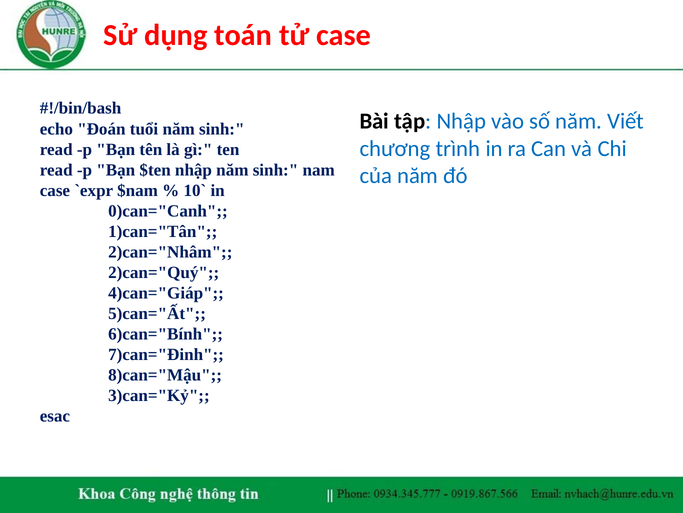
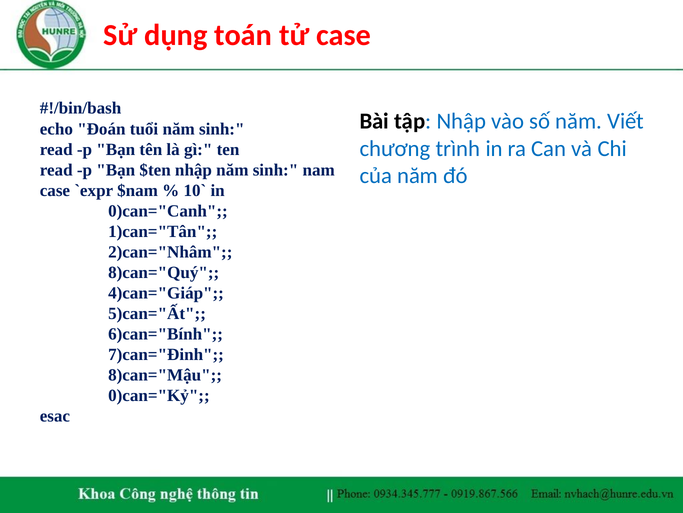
2)can="Quý: 2)can="Quý -> 8)can="Quý (164, 272)
3)can="Kỷ: 3)can="Kỷ -> 0)can="Kỷ (159, 395)
